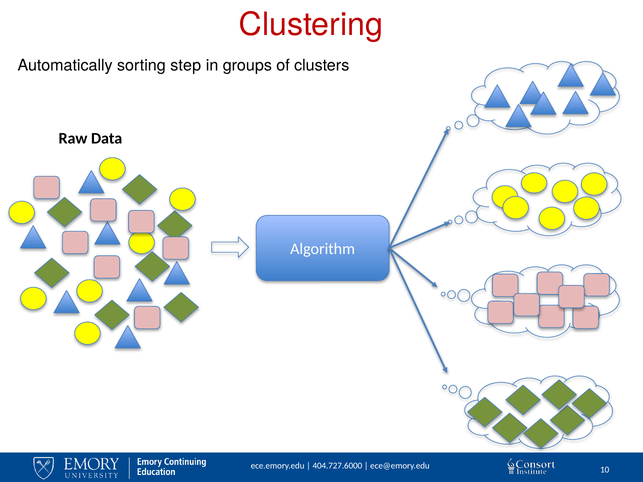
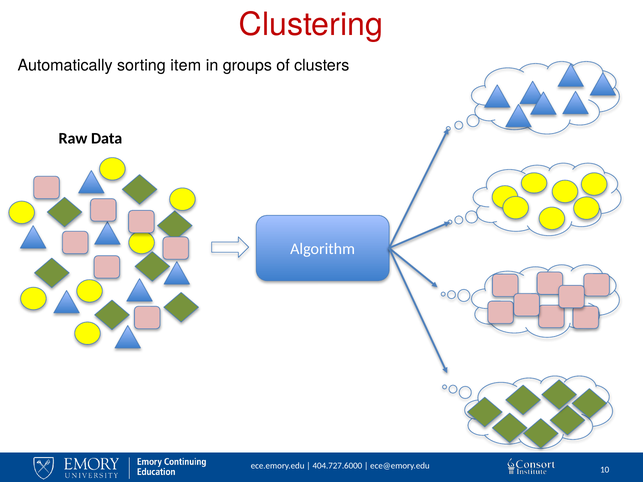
step: step -> item (186, 66)
